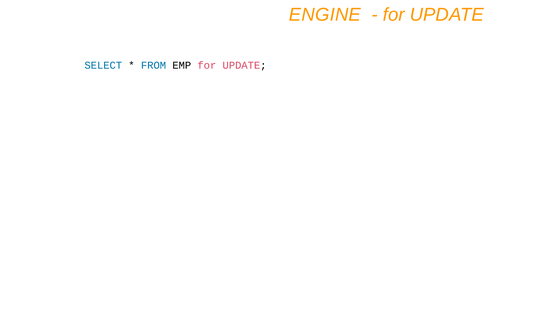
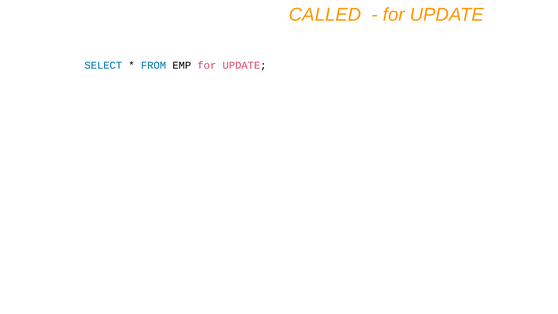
ENGINE: ENGINE -> CALLED (325, 15)
